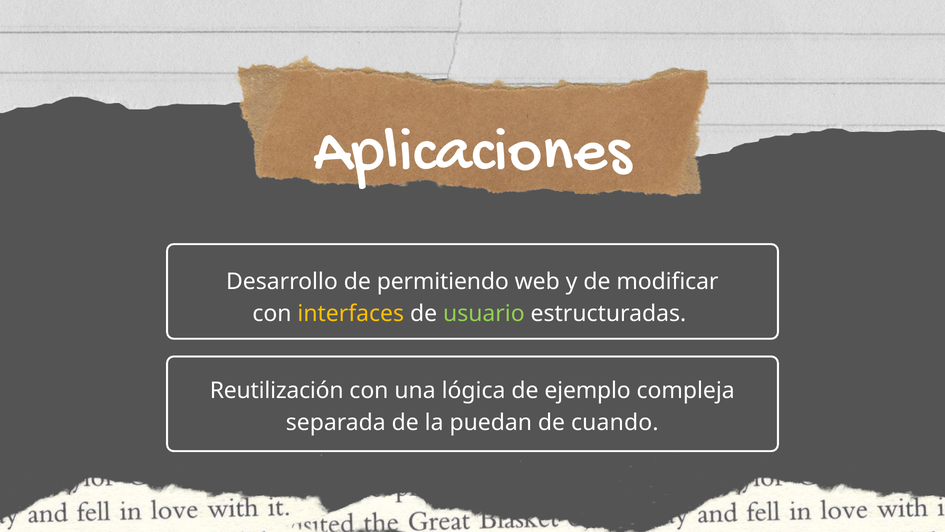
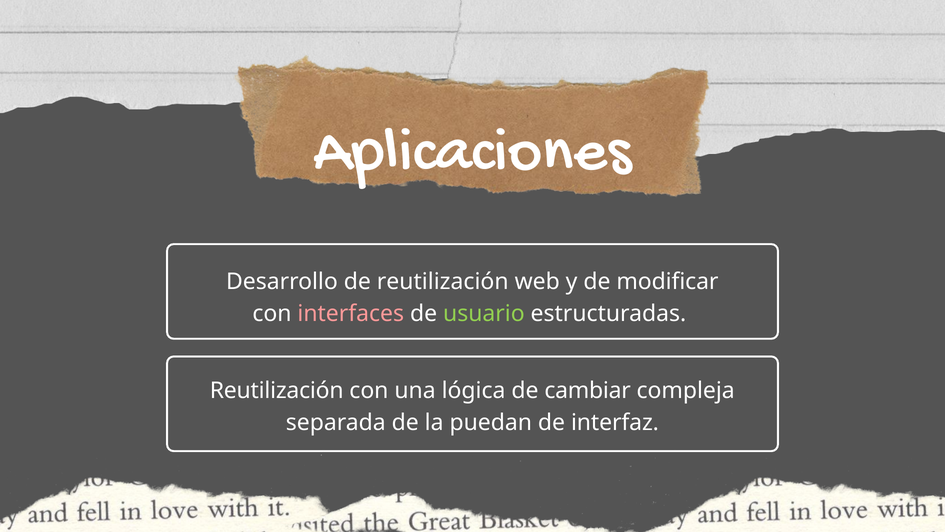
de permitiendo: permitiendo -> reutilización (443, 281)
interfaces colour: yellow -> pink (351, 314)
ejemplo: ejemplo -> cambiar (588, 390)
cuando: cuando -> interfaz (615, 422)
